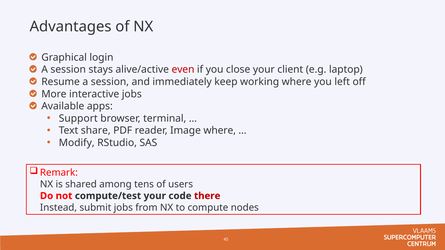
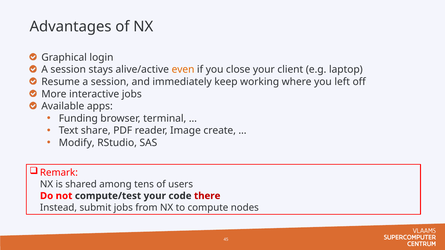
even colour: red -> orange (183, 70)
Support: Support -> Funding (78, 119)
Image where: where -> create (220, 131)
